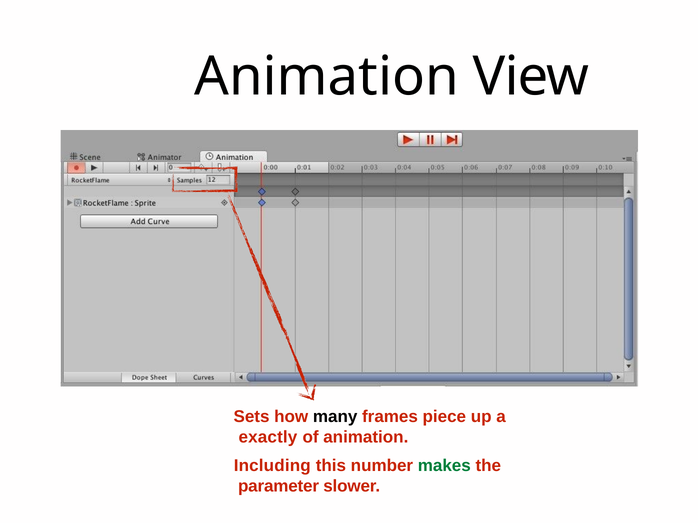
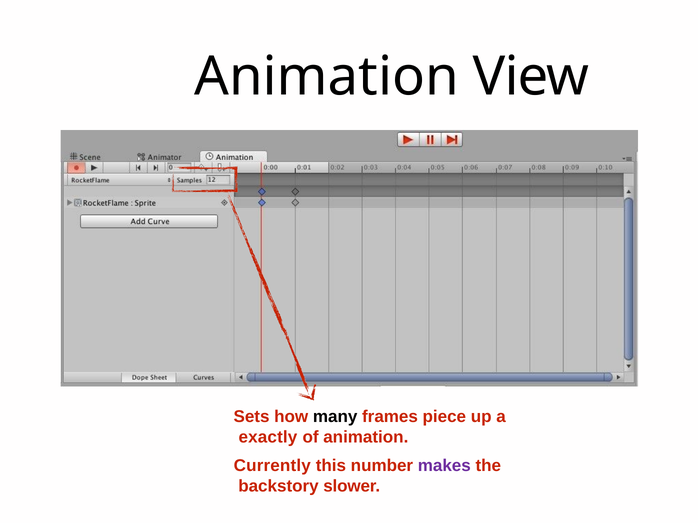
Including: Including -> Currently (272, 466)
makes colour: green -> purple (444, 466)
parameter: parameter -> backstory (278, 487)
